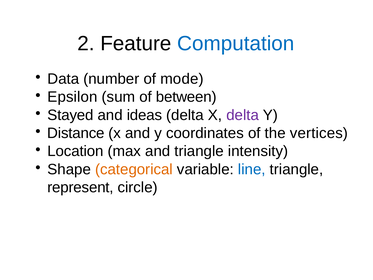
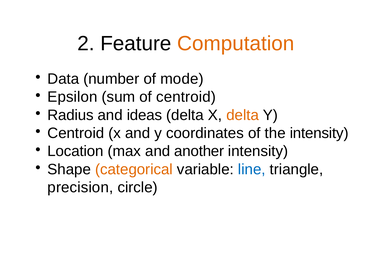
Computation colour: blue -> orange (236, 43)
of between: between -> centroid (186, 97)
Stayed: Stayed -> Radius (70, 115)
delta colour: purple -> orange (243, 115)
Distance: Distance -> Centroid (76, 133)
the vertices: vertices -> intensity (319, 133)
and triangle: triangle -> another (199, 151)
represent: represent -> precision (80, 187)
